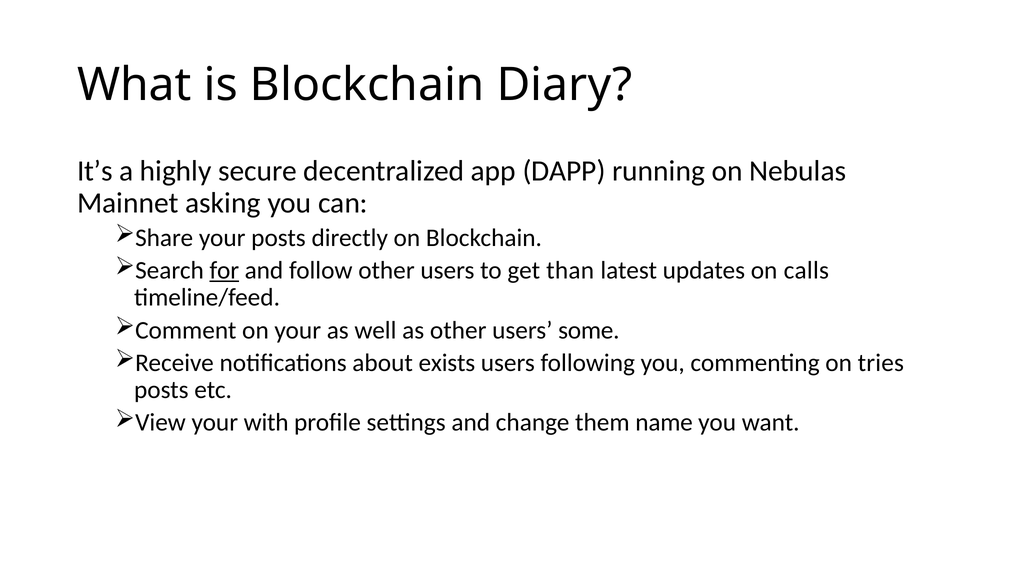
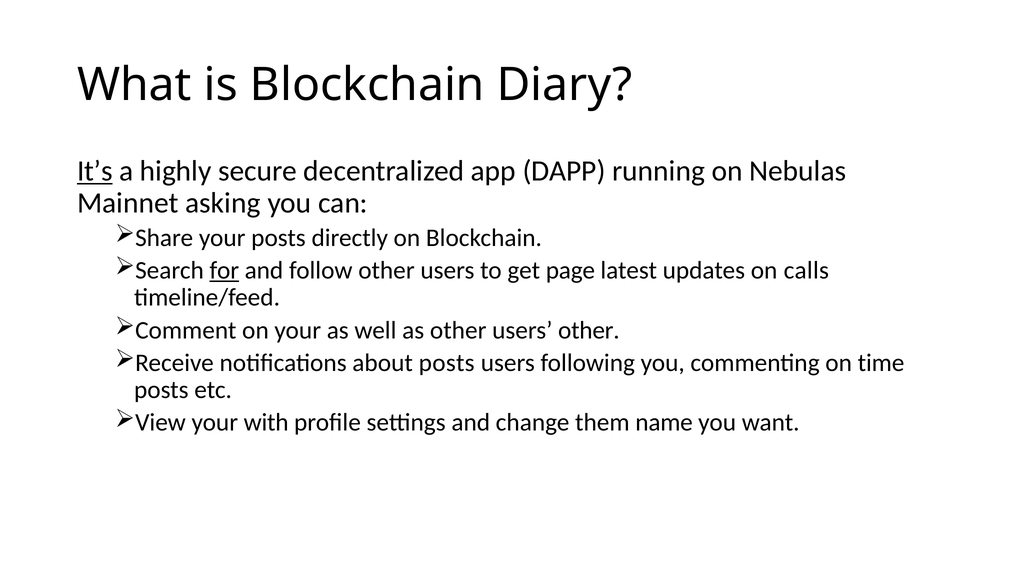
It’s underline: none -> present (95, 171)
than: than -> page (570, 270)
users some: some -> other (589, 330)
about exists: exists -> posts (447, 363)
tries: tries -> time (881, 363)
